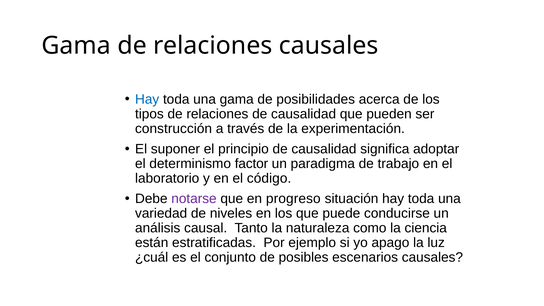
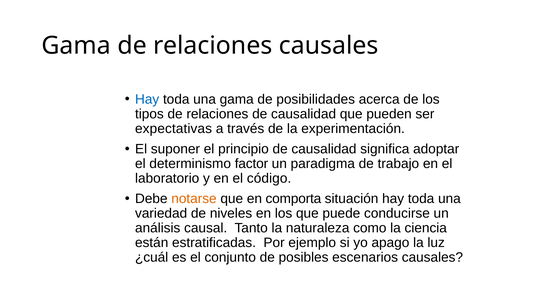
construcción: construcción -> expectativas (174, 129)
notarse colour: purple -> orange (194, 199)
progreso: progreso -> comporta (293, 199)
